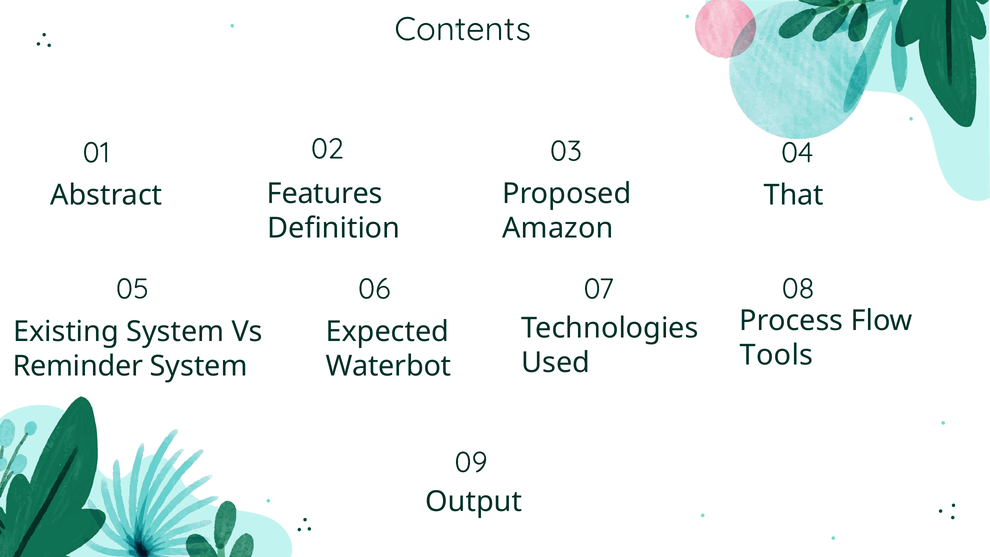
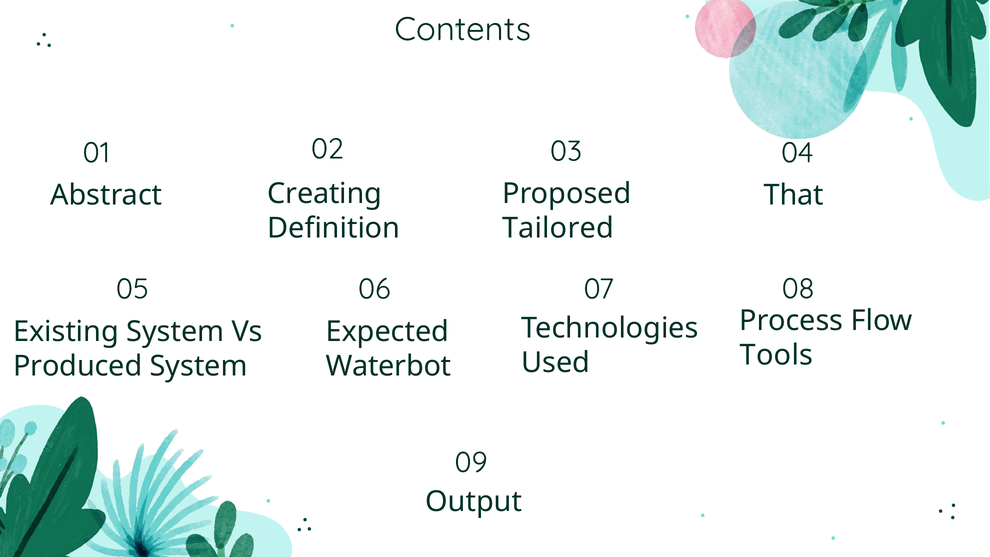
Features: Features -> Creating (325, 194)
Amazon: Amazon -> Tailored (558, 228)
Reminder: Reminder -> Produced (78, 366)
